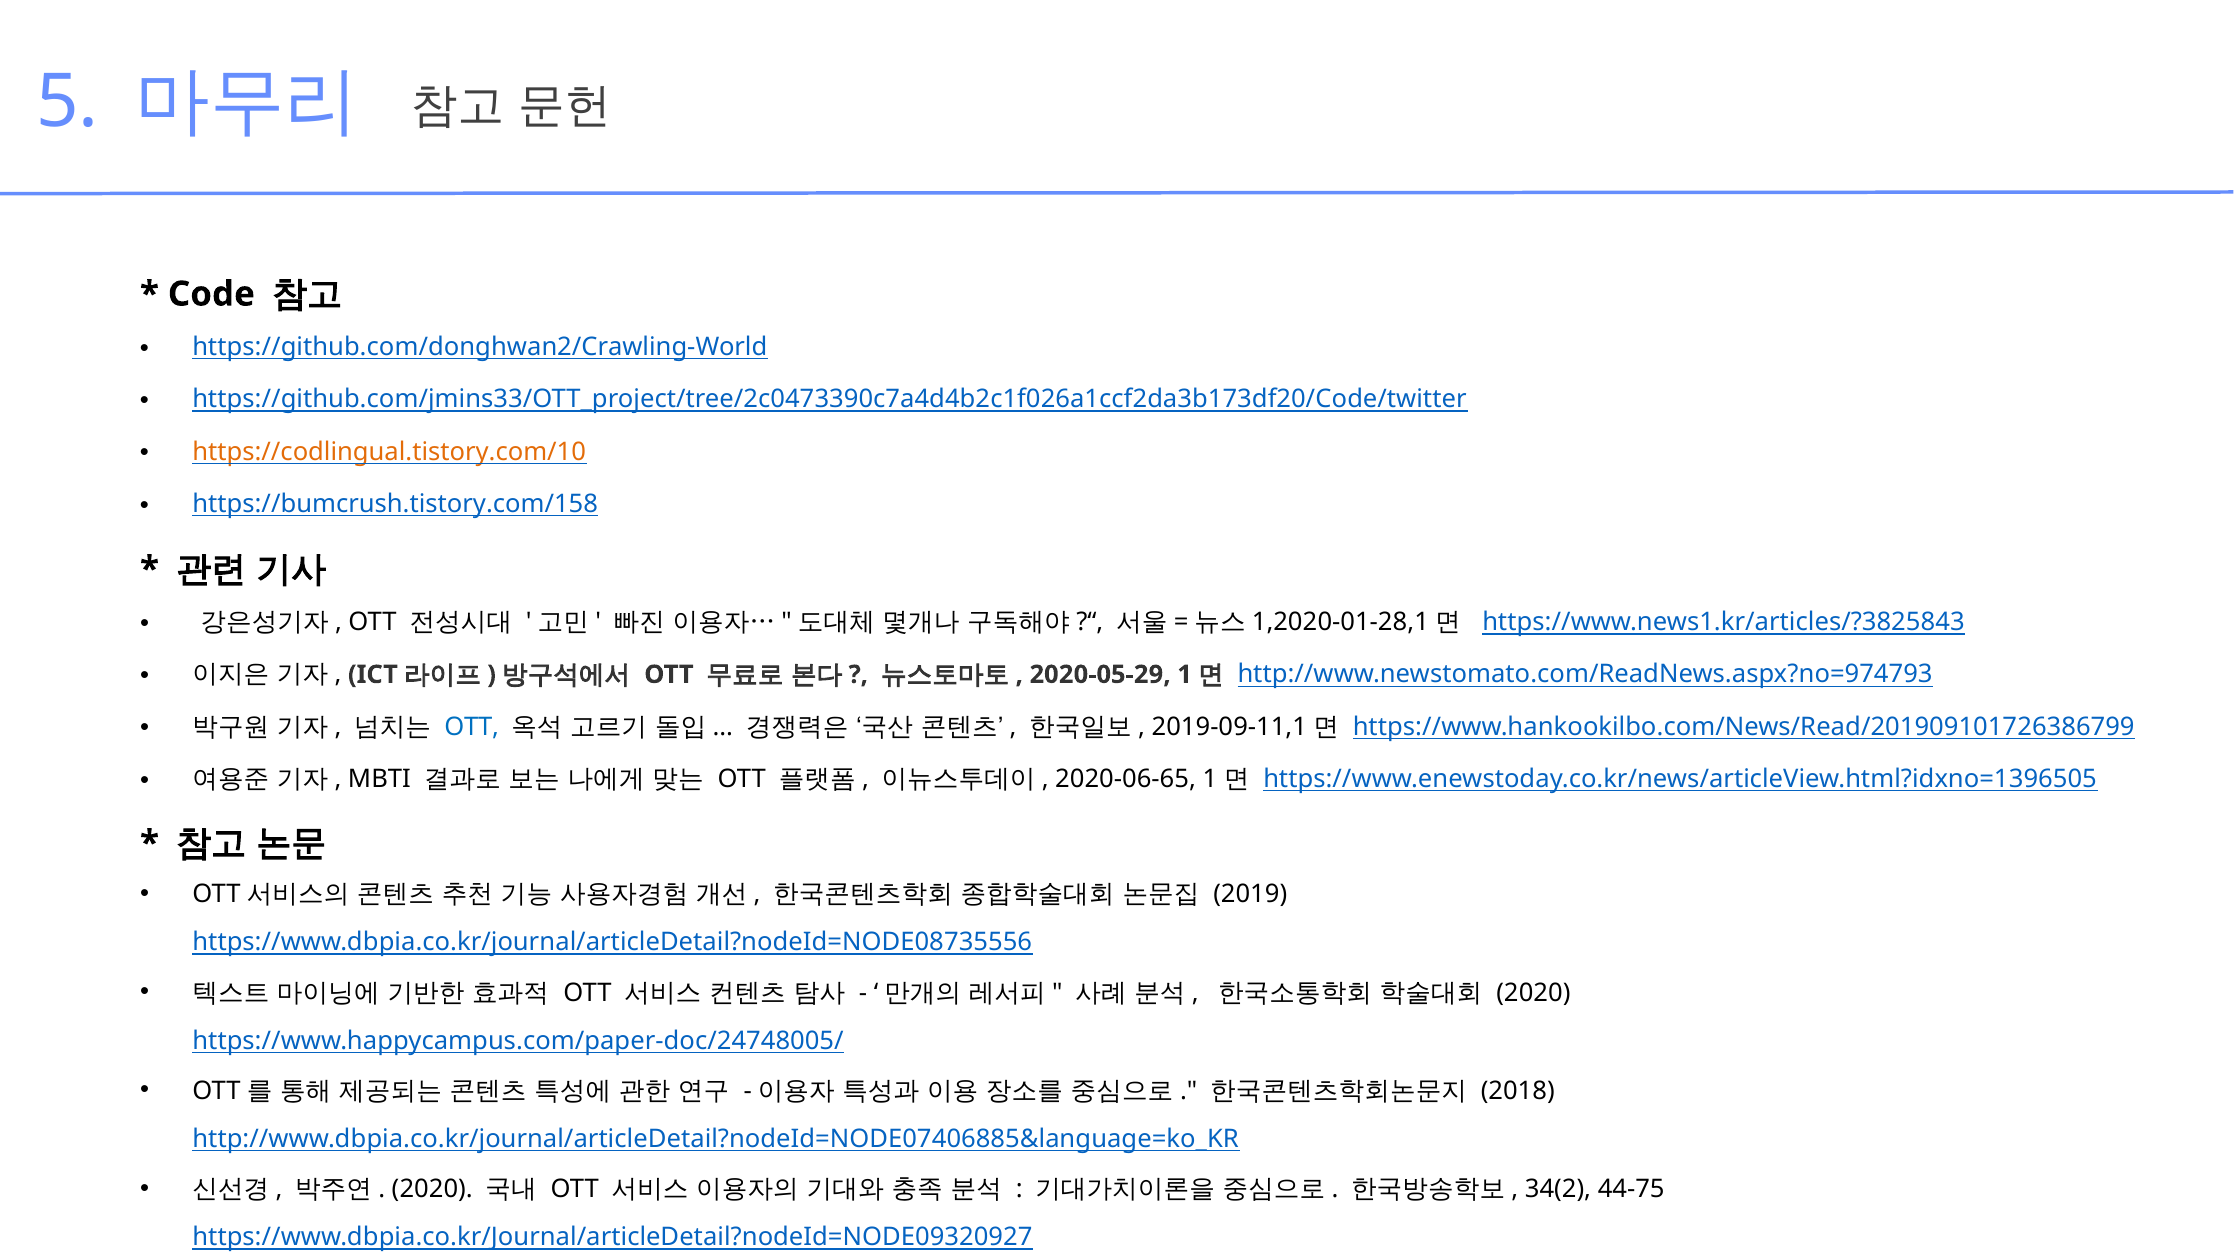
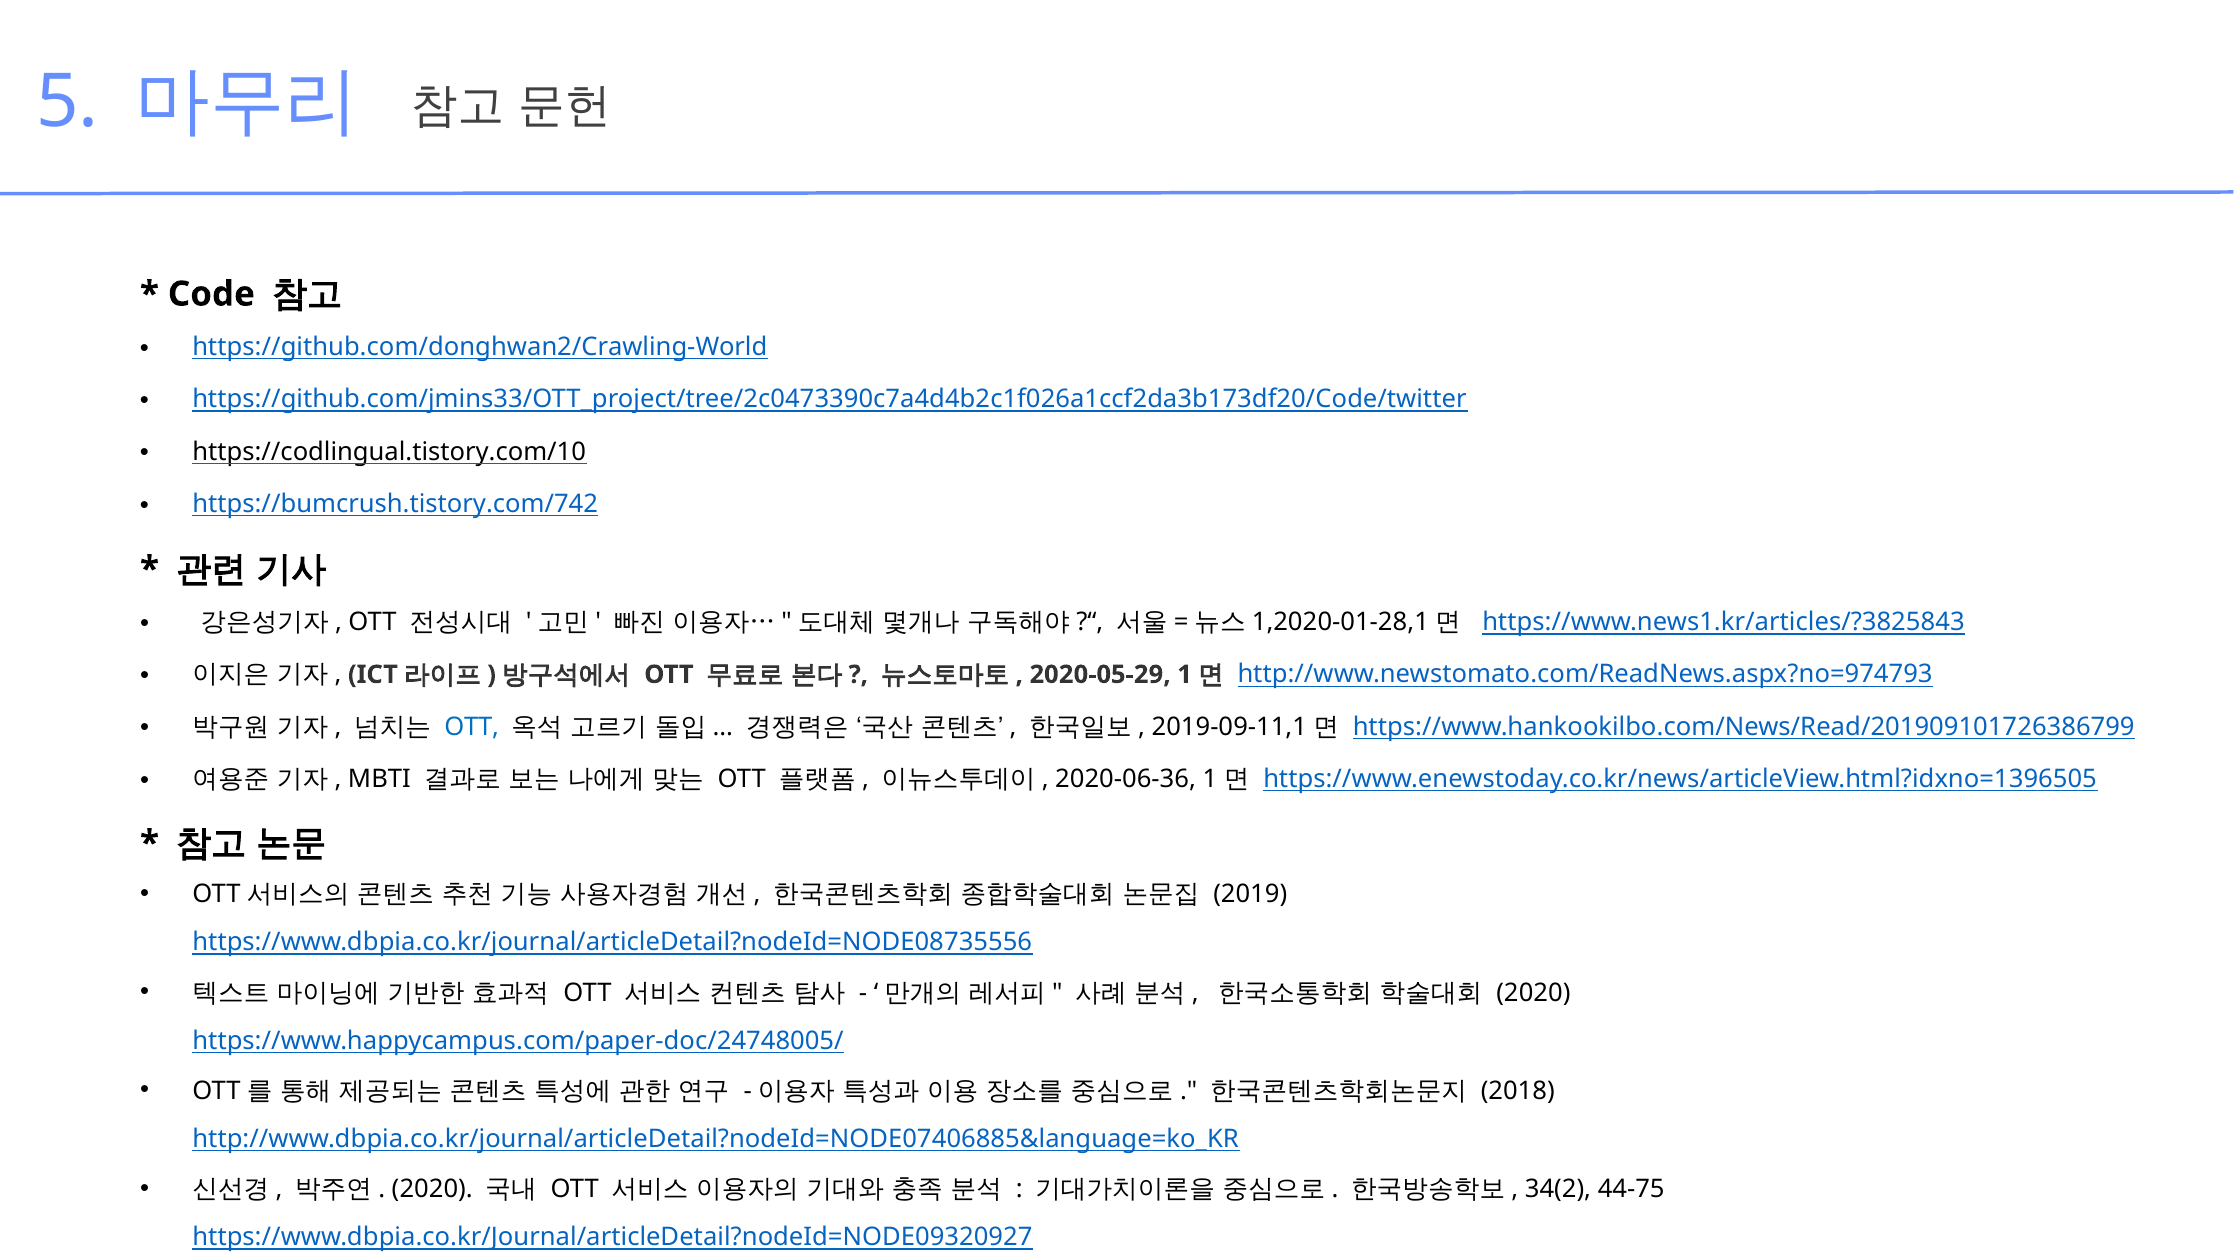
https://codlingual.tistory.com/10 colour: orange -> black (389, 452)
https://bumcrush.tistory.com/158: https://bumcrush.tistory.com/158 -> https://bumcrush.tistory.com/742 (395, 504)
2020-06-65: 2020-06-65 -> 2020-06-36 (1126, 779)
